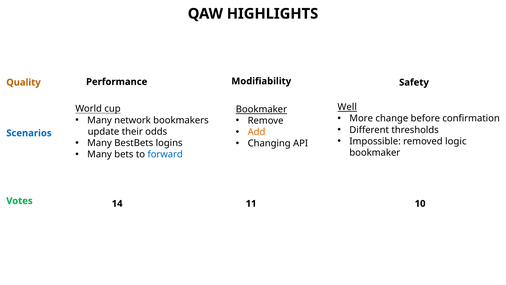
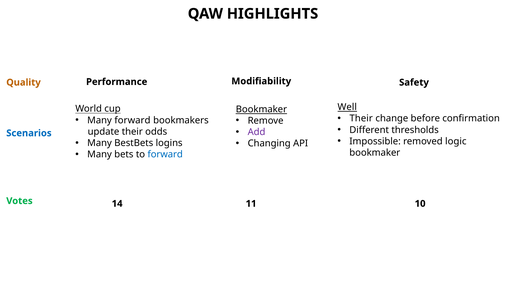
More: More -> Their (361, 118)
Many network: network -> forward (132, 120)
Add colour: orange -> purple (257, 132)
